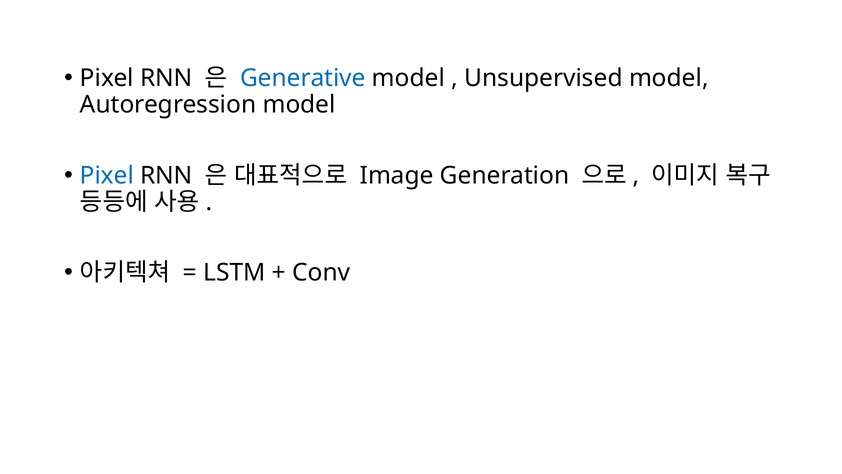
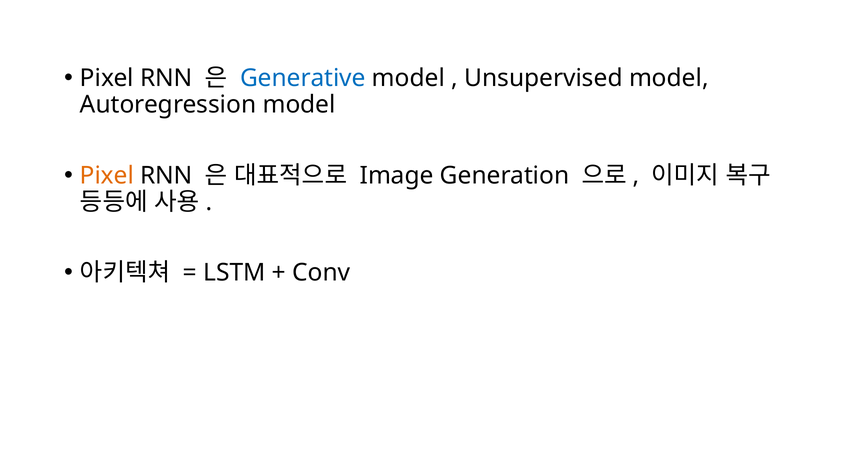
Pixel colour: blue -> orange (107, 175)
